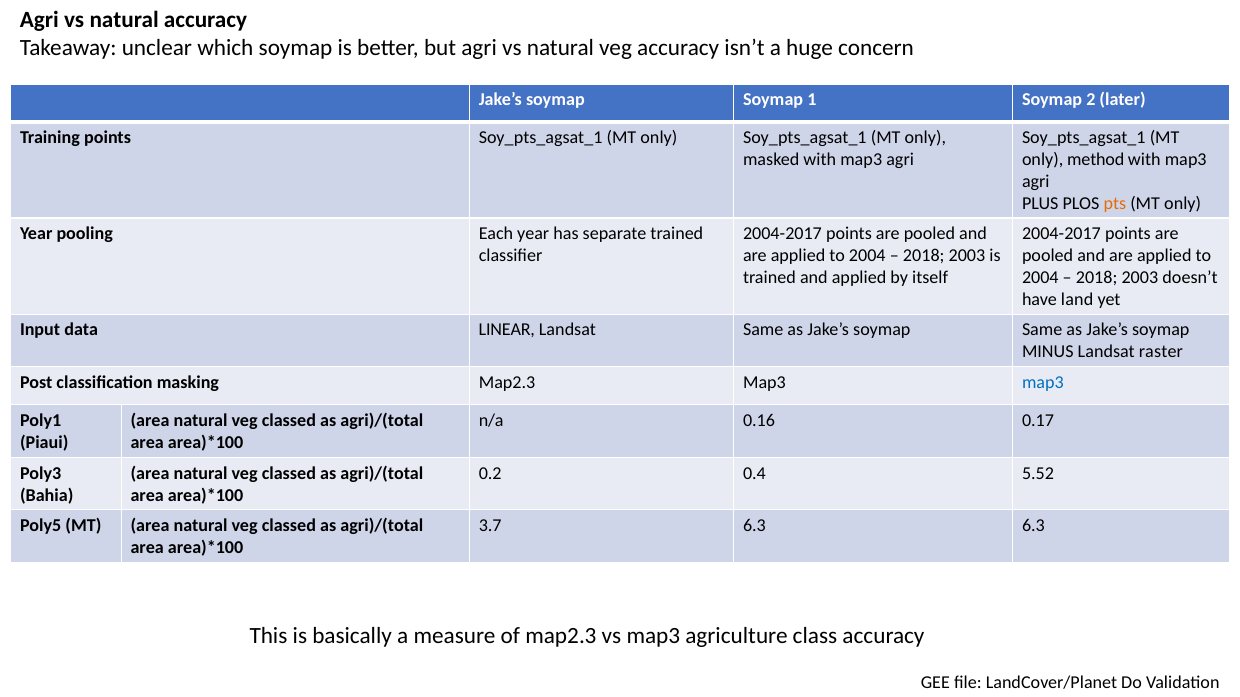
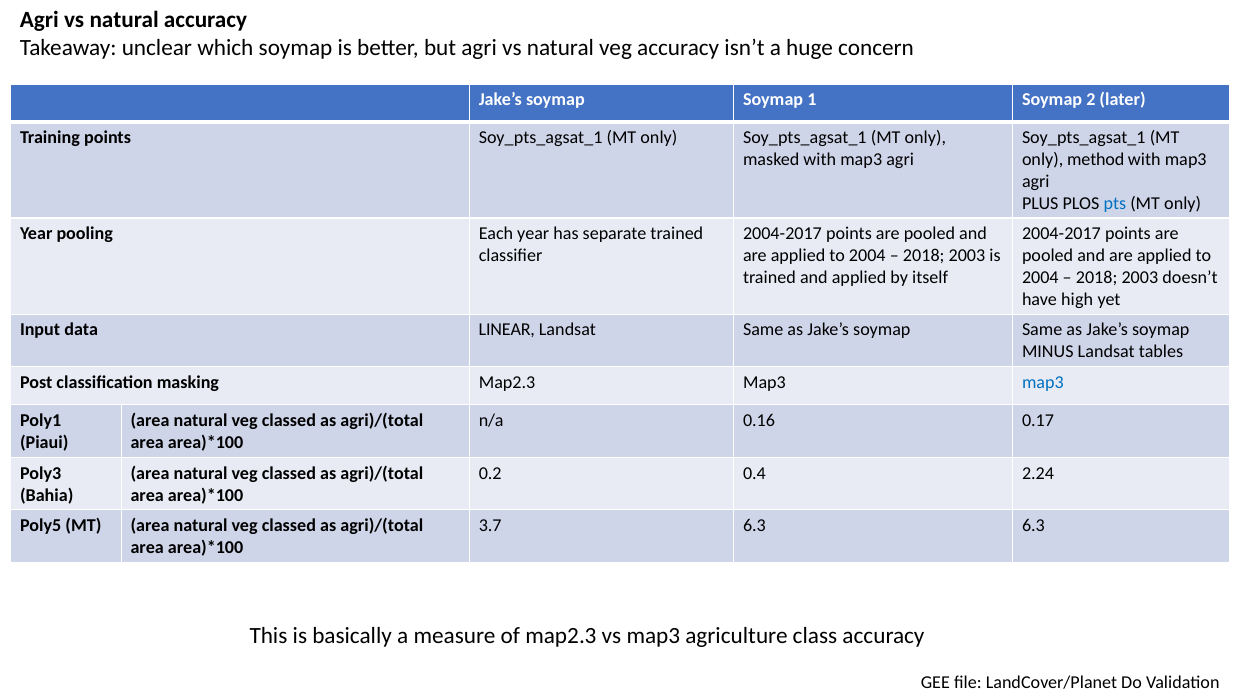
pts colour: orange -> blue (1115, 204)
land: land -> high (1077, 300)
raster: raster -> tables (1161, 352)
5.52: 5.52 -> 2.24 (1038, 473)
